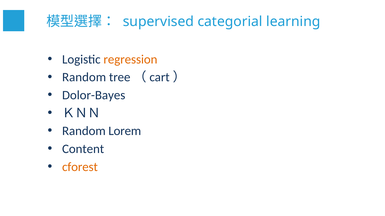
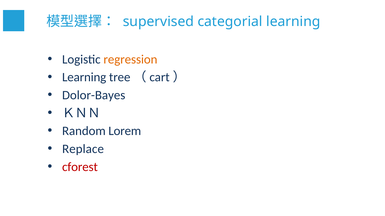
Random: Random -> Learning (84, 77)
Content: Content -> Replace (83, 149)
cforest colour: orange -> red (80, 167)
